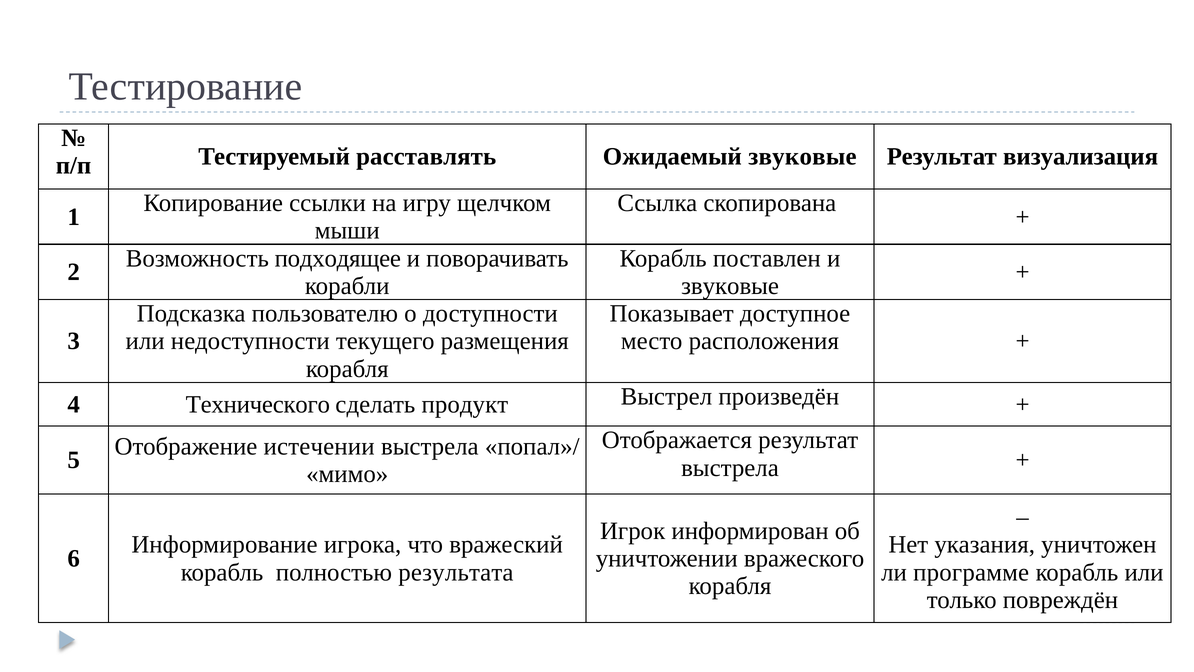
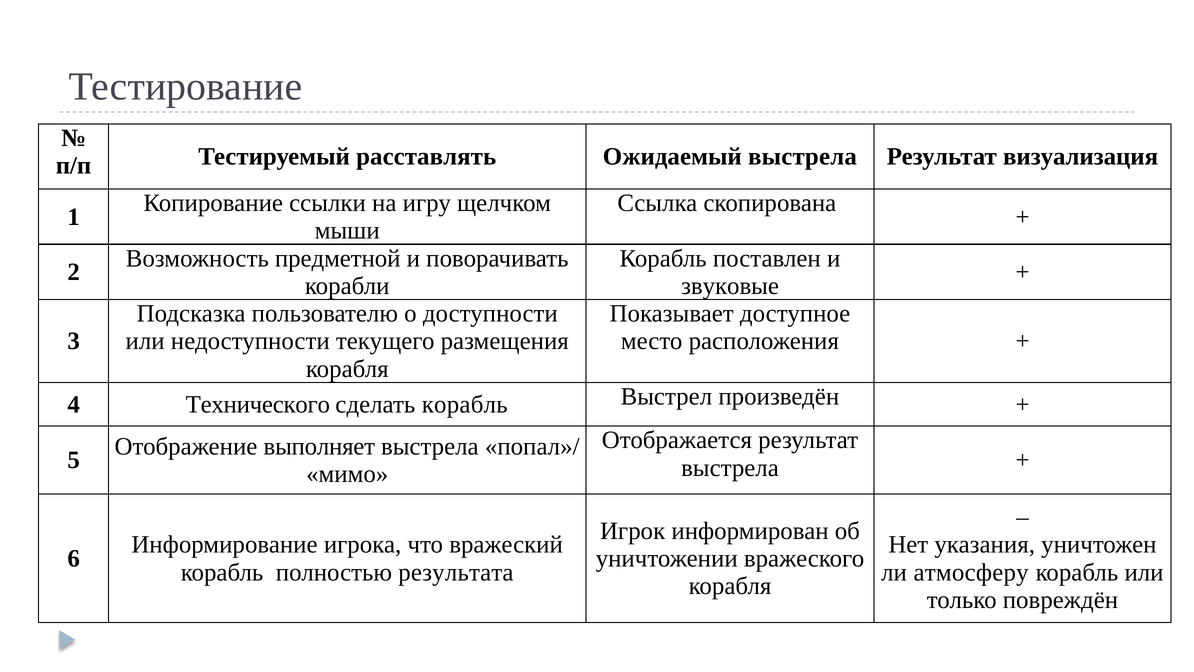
Ожидаемый звуковые: звуковые -> выстрела (802, 157)
подходящее: подходящее -> предметной (338, 258)
сделать продукт: продукт -> корабль (465, 404)
истечении: истечении -> выполняет (319, 446)
программе: программе -> атмосферу (971, 572)
